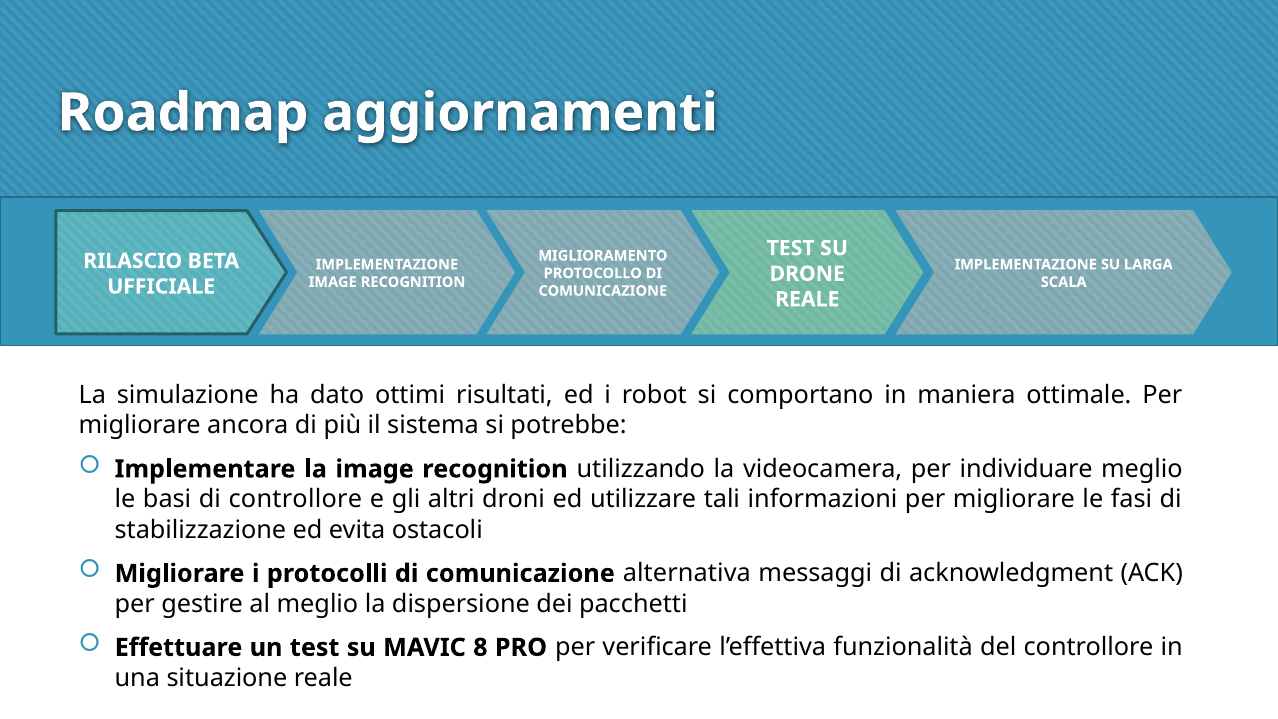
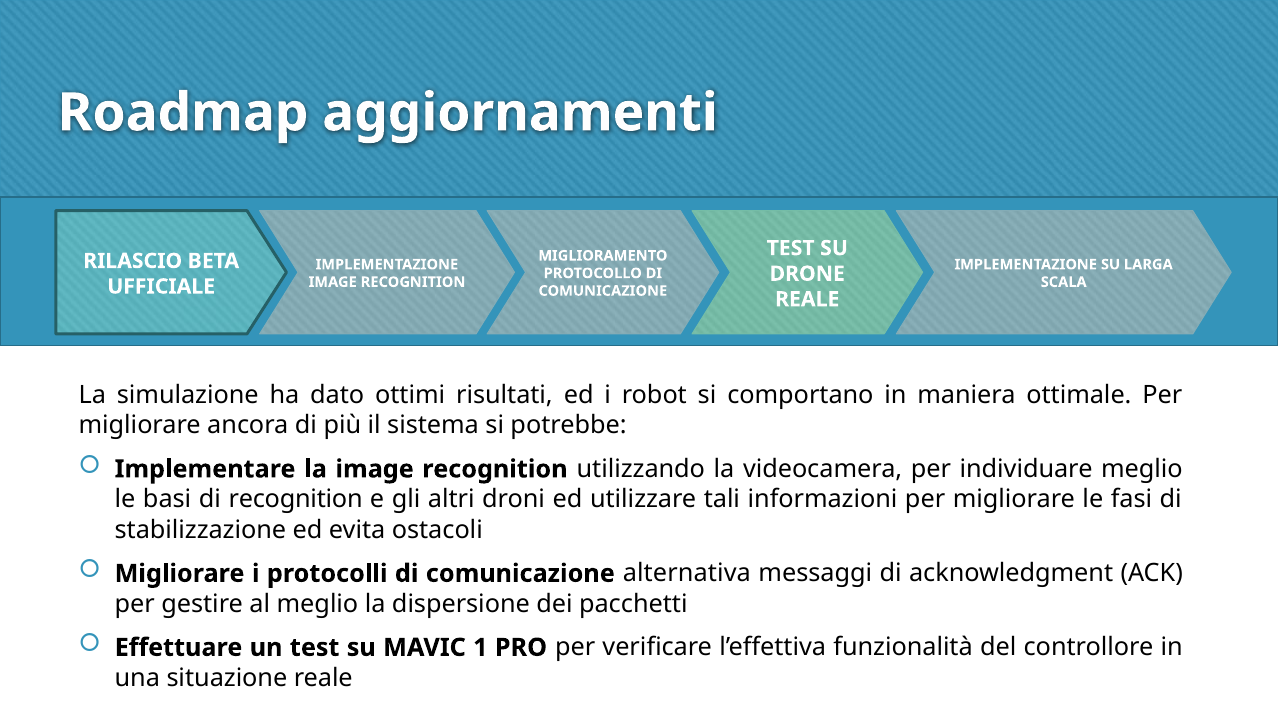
di controllore: controllore -> recognition (296, 499)
8: 8 -> 1 (480, 647)
